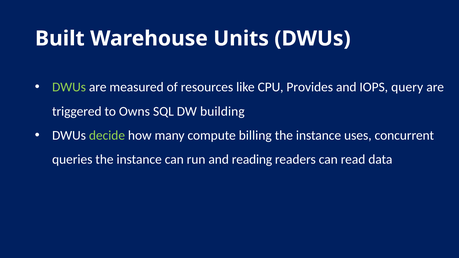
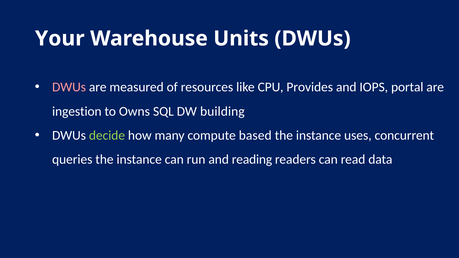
Built: Built -> Your (60, 39)
DWUs colour: light green -> pink (69, 87)
query: query -> portal (407, 87)
triggered: triggered -> ingestion (77, 111)
billing: billing -> based (255, 135)
